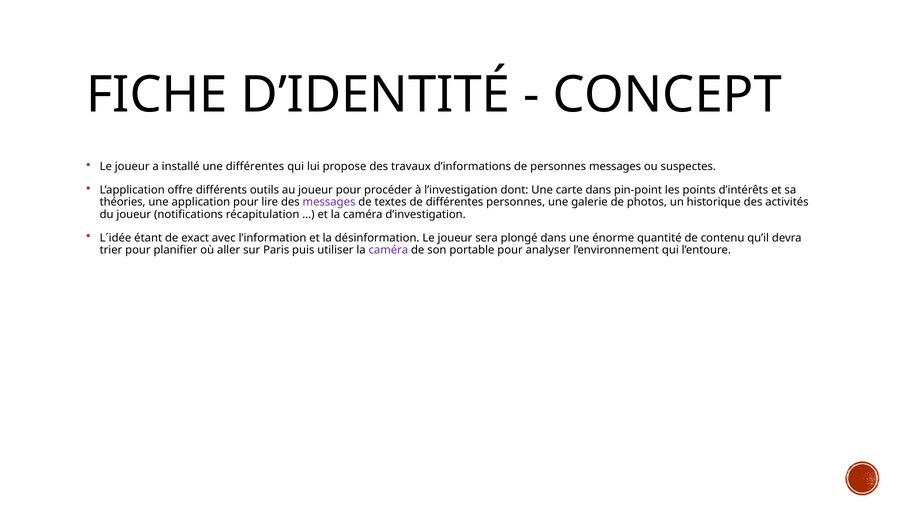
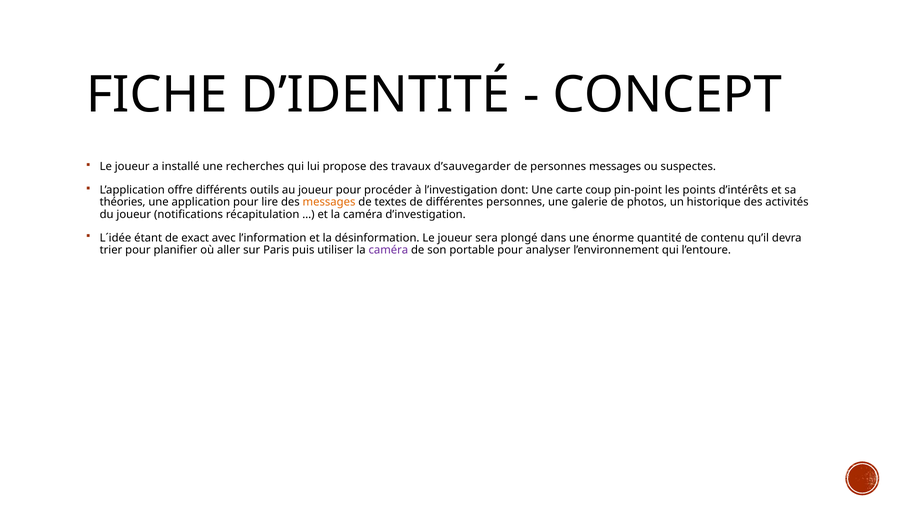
une différentes: différentes -> recherches (255, 167)
d’informations: d’informations -> d’sauvegarder (472, 167)
carte dans: dans -> coup (598, 190)
messages colour: purple -> orange (329, 202)
